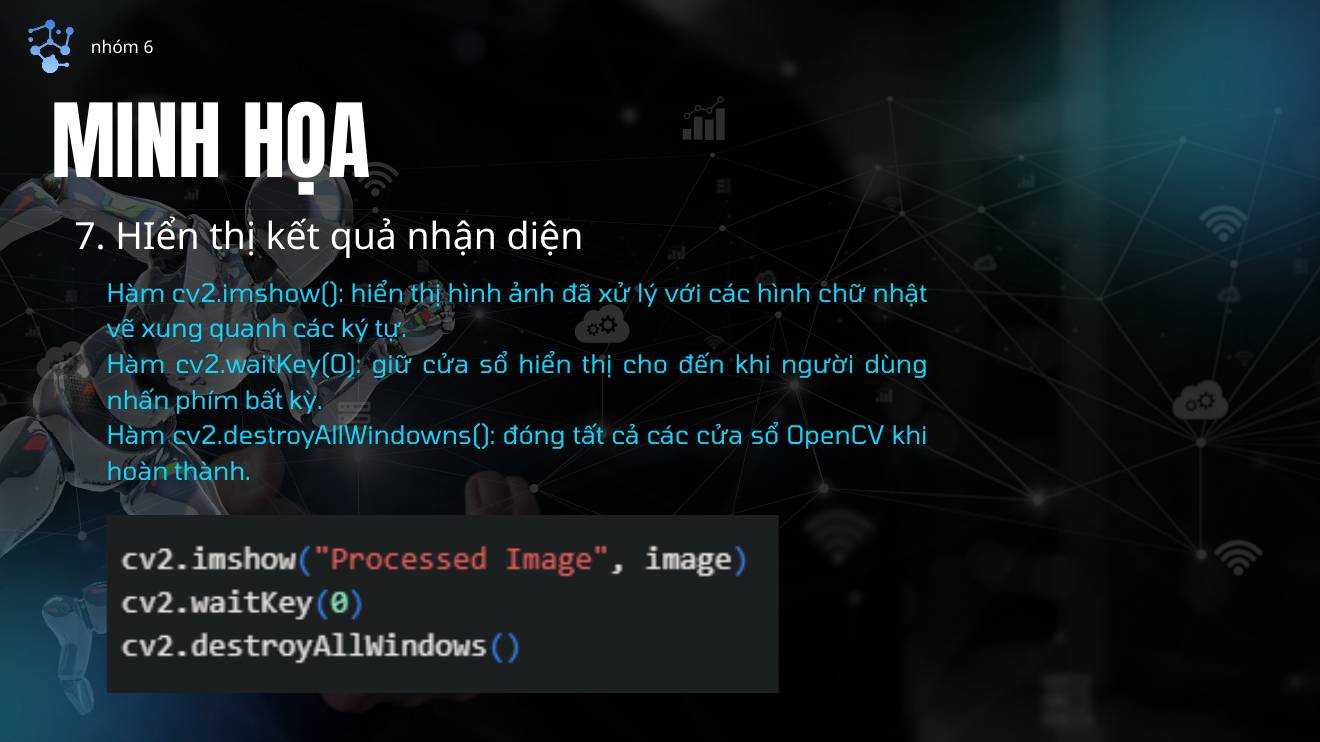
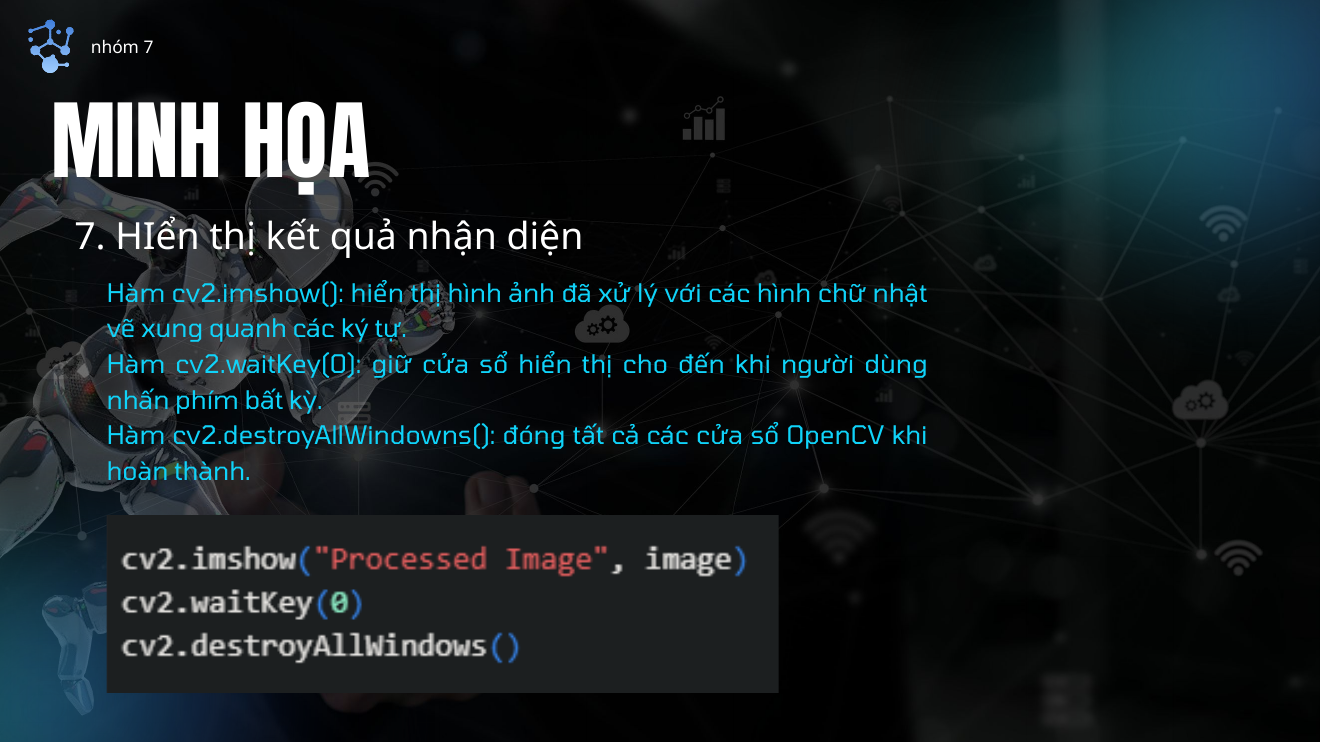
nhóm 6: 6 -> 7 (149, 48)
